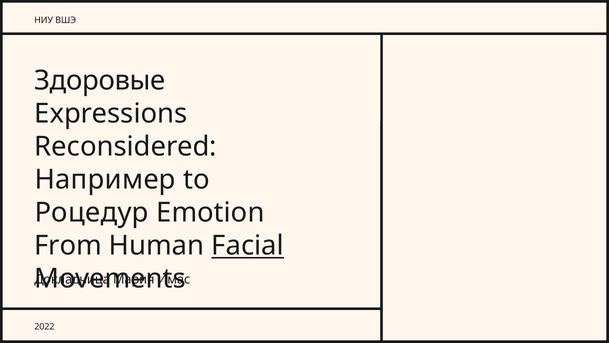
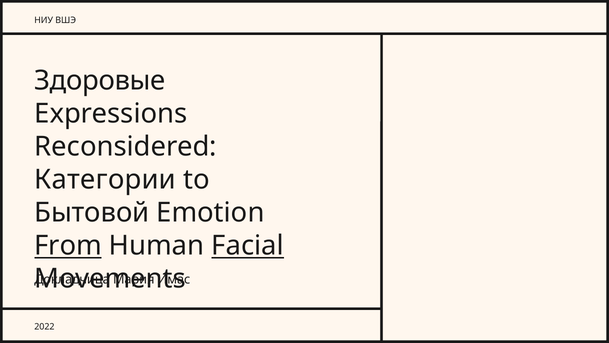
Например: Например -> Категории (105, 180)
Роцедур: Роцедур -> Бытовой (92, 213)
From underline: none -> present (68, 246)
